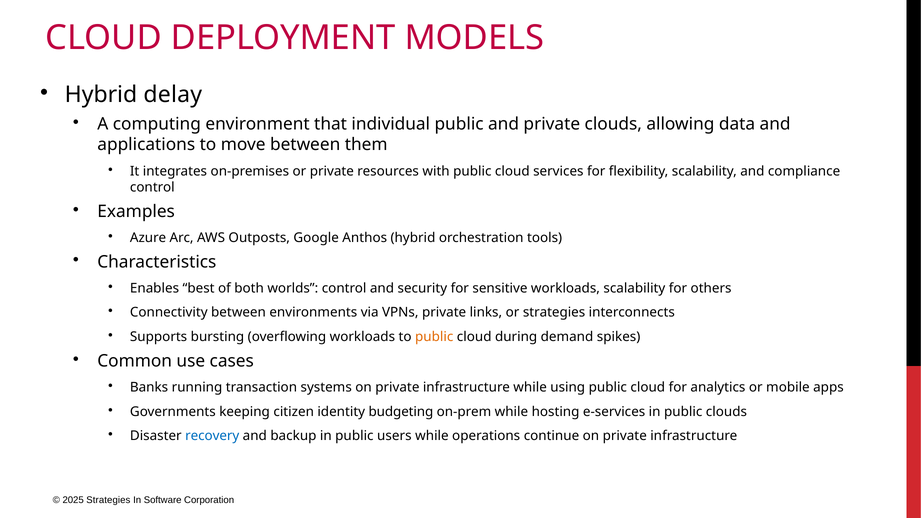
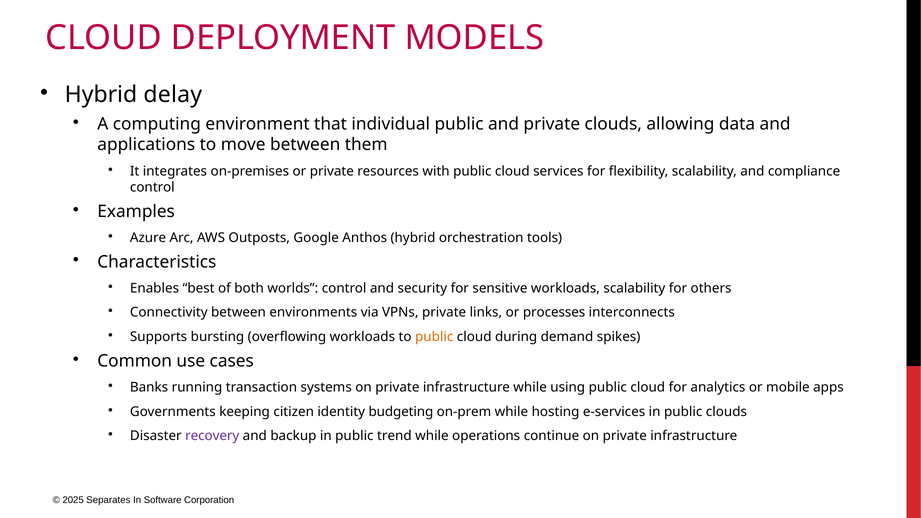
or strategies: strategies -> processes (554, 313)
recovery colour: blue -> purple (212, 436)
users: users -> trend (394, 436)
2025 Strategies: Strategies -> Separates (108, 500)
